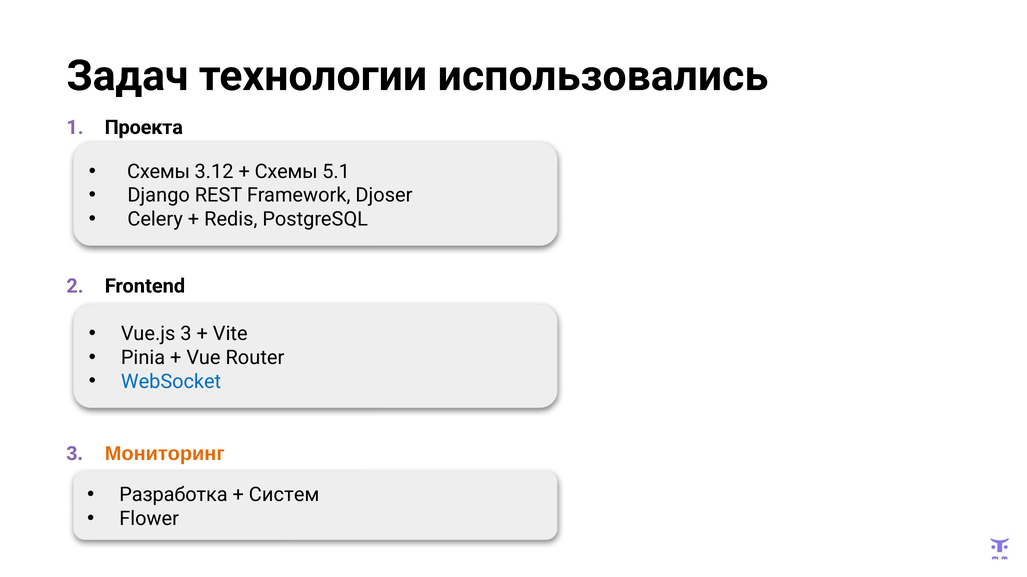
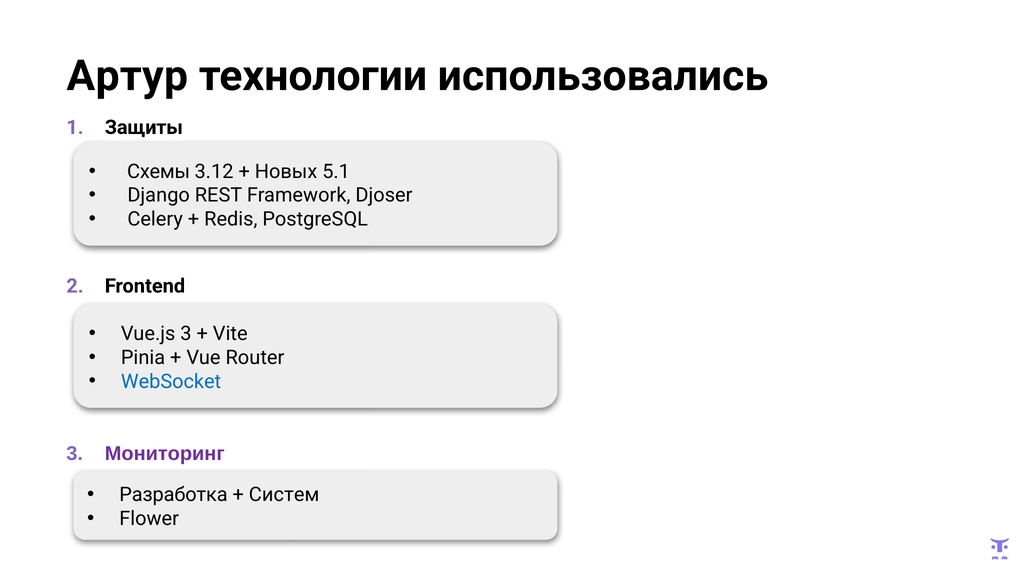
Задач: Задач -> Артур (127, 76)
Проекта: Проекта -> Защиты (144, 128)
Схемы: Схемы -> Новых (286, 172)
Мониторинг colour: orange -> purple (165, 454)
